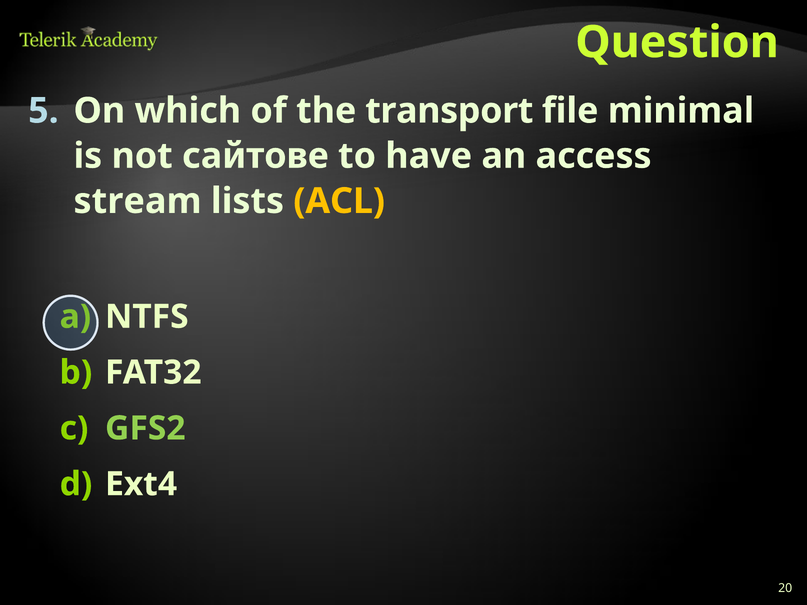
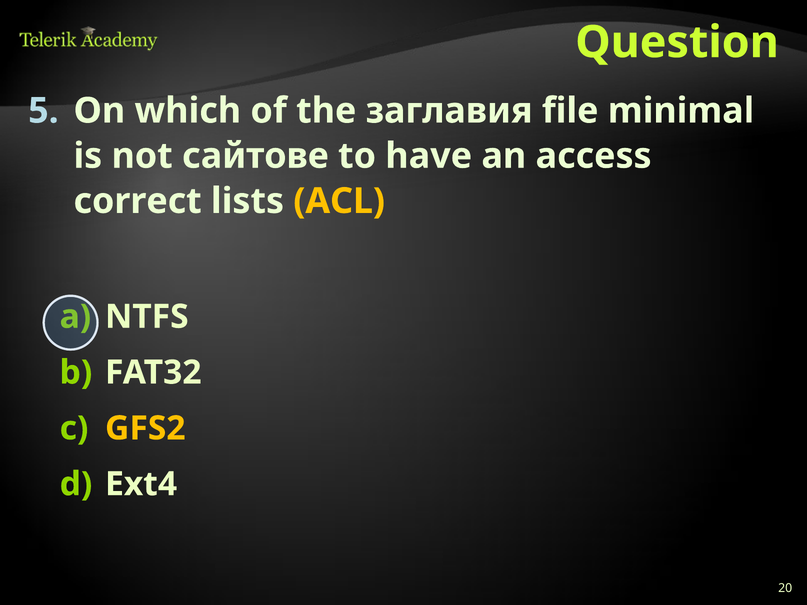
transport: transport -> заглавия (449, 111)
stream: stream -> correct (138, 201)
GFS2 colour: light green -> yellow (145, 429)
